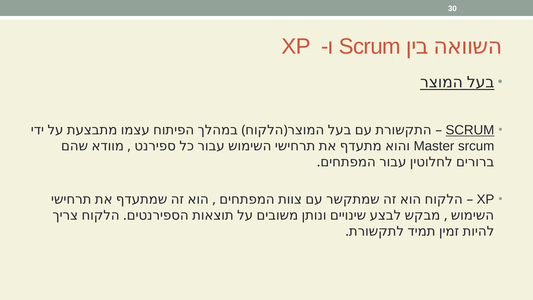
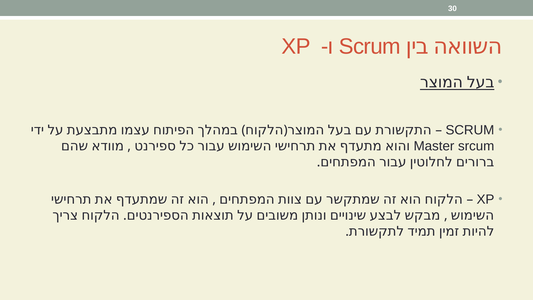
SCRUM underline: present -> none (470, 130)
